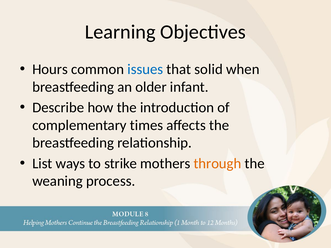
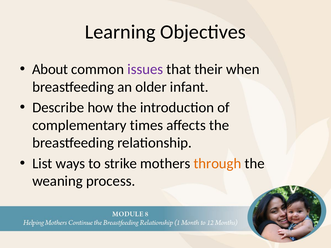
Hours: Hours -> About (50, 69)
issues colour: blue -> purple (145, 69)
solid: solid -> their (209, 69)
